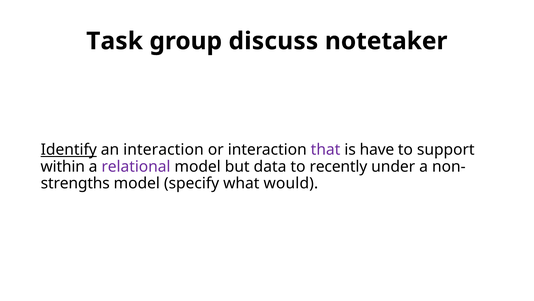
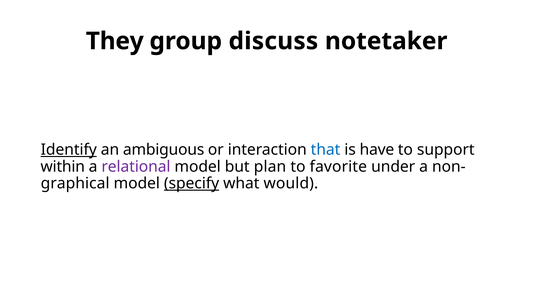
Task: Task -> They (115, 41)
an interaction: interaction -> ambiguous (164, 149)
that colour: purple -> blue (326, 149)
data: data -> plan (270, 166)
recently: recently -> favorite (338, 166)
strengths: strengths -> graphical (75, 183)
specify underline: none -> present (192, 183)
